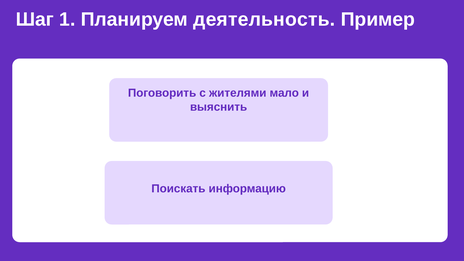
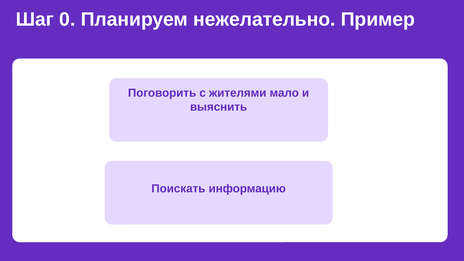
1: 1 -> 0 (67, 19)
деятельность: деятельность -> нежелательно (264, 19)
